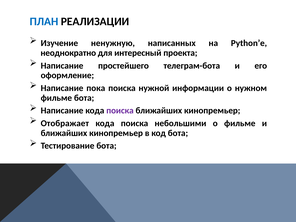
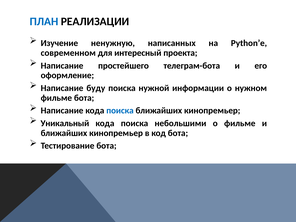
неоднократно: неоднократно -> современном (68, 53)
пока: пока -> буду (96, 88)
поиска colour: purple -> blue (120, 111)
Отображает: Отображает -> Уникальный (65, 123)
